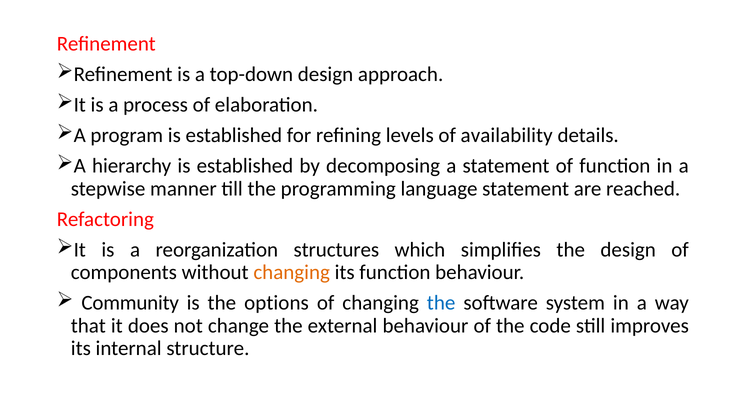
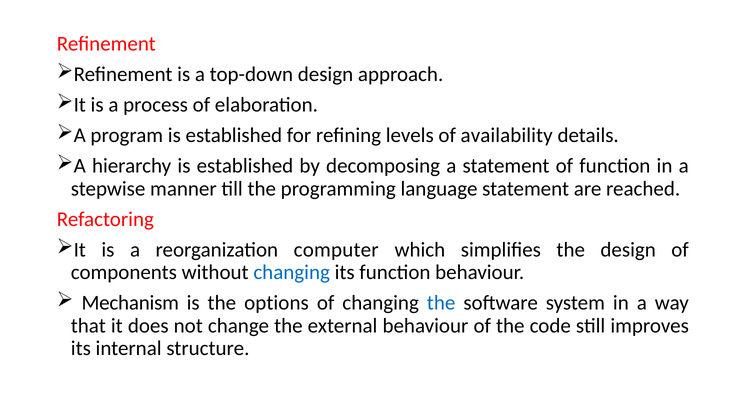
structures: structures -> computer (336, 249)
changing colour: orange -> blue (292, 272)
Community: Community -> Mechanism (130, 303)
